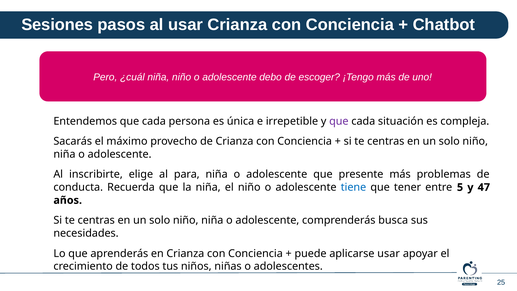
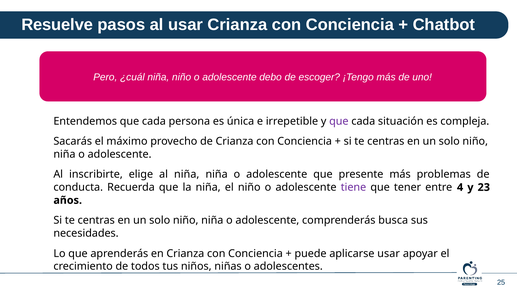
Sesiones: Sesiones -> Resuelve (57, 25)
al para: para -> niña (187, 174)
tiene colour: blue -> purple (353, 187)
5: 5 -> 4 (460, 187)
47: 47 -> 23 (484, 187)
